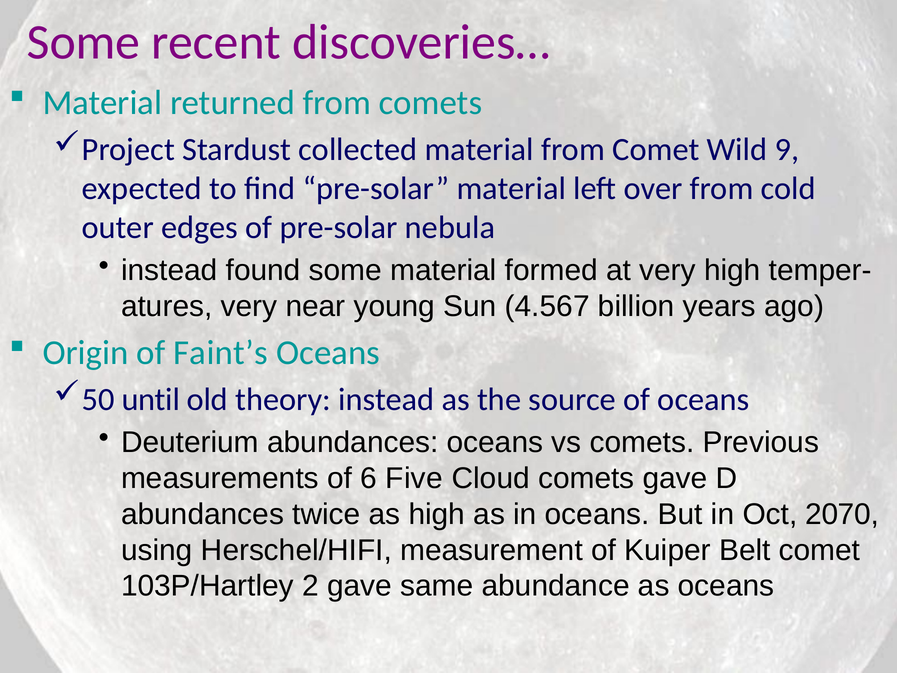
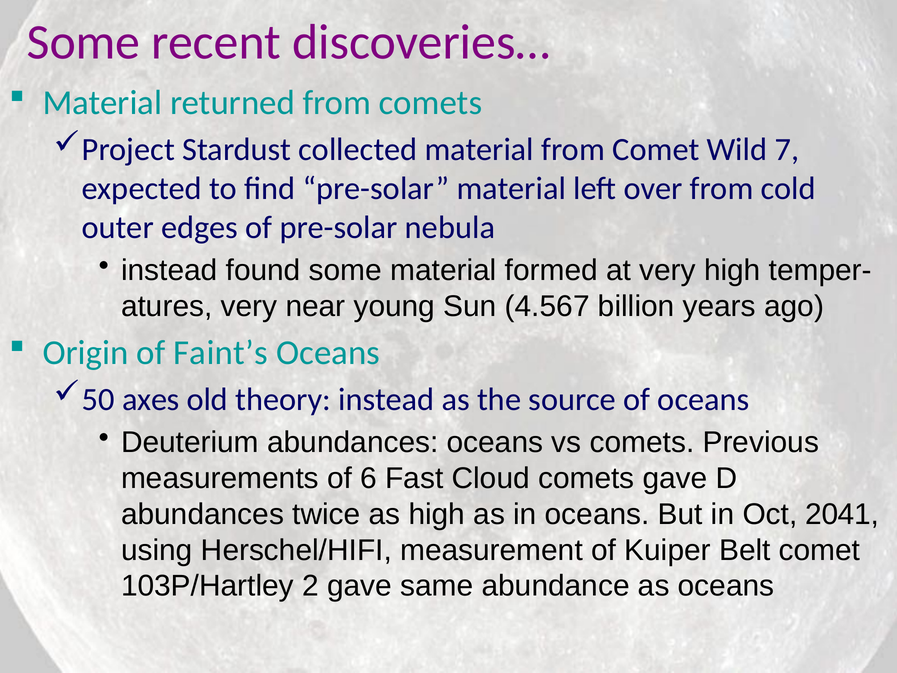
9: 9 -> 7 (787, 150)
until: until -> axes (151, 399)
Five: Five -> Fast (414, 478)
2070: 2070 -> 2041 (842, 514)
